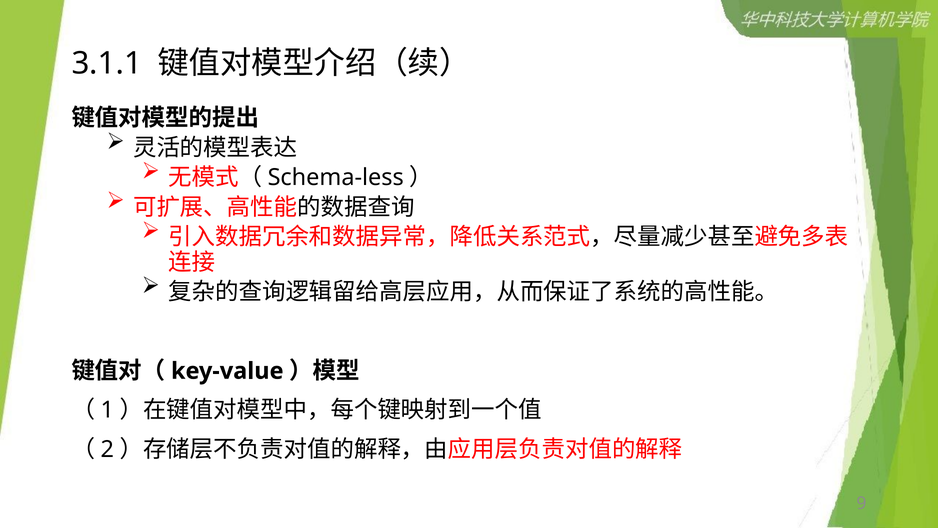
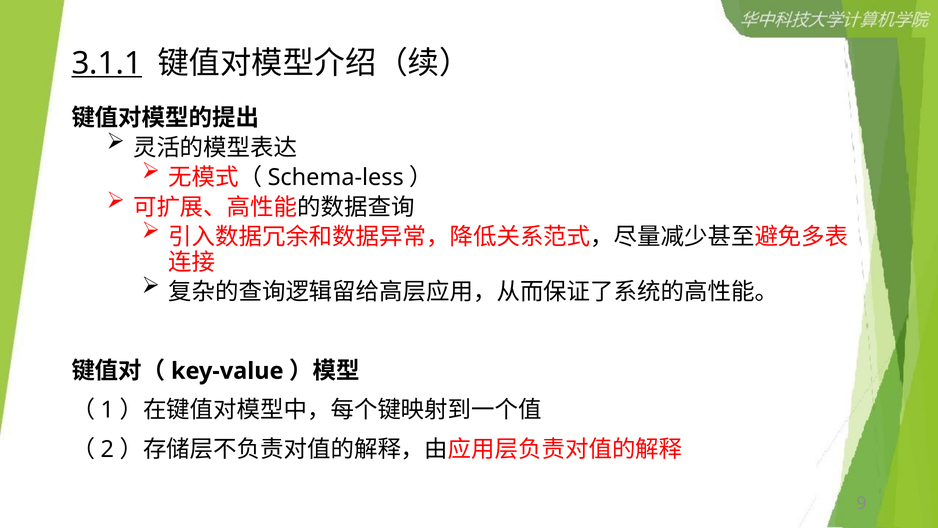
3.1.1 underline: none -> present (107, 63)
